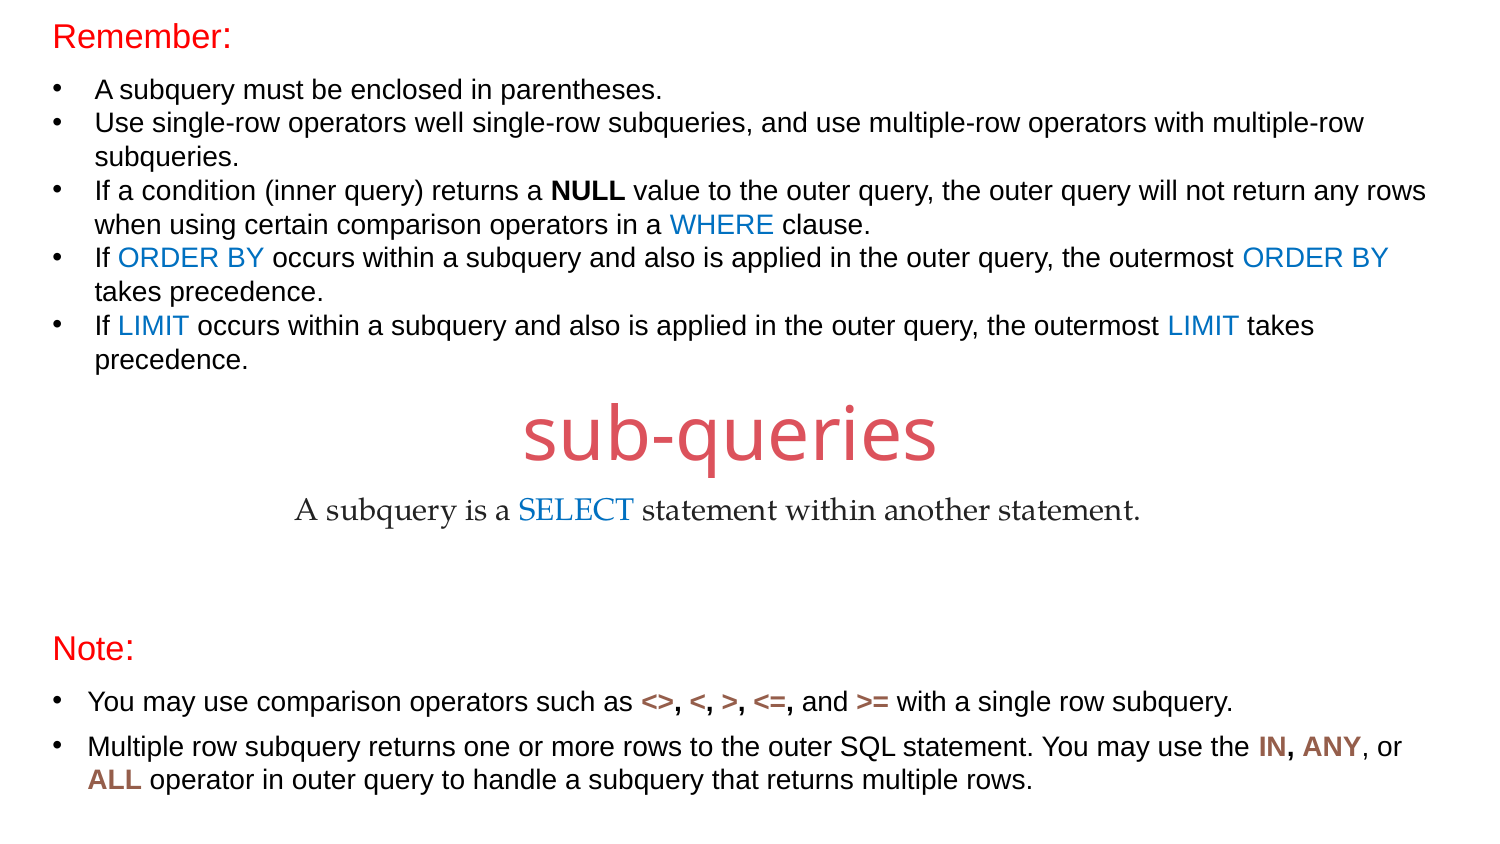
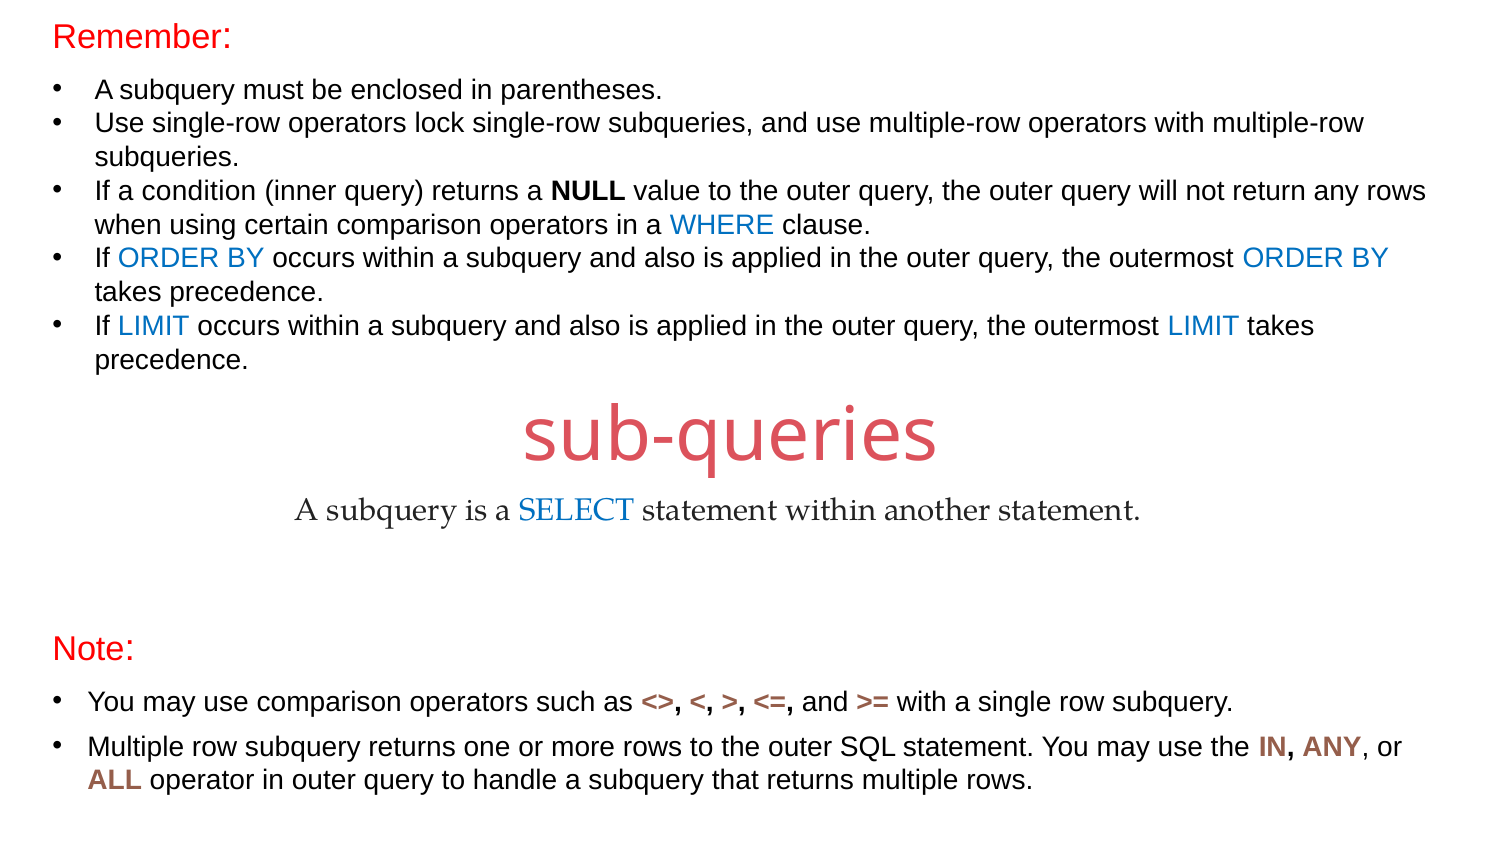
well: well -> lock (440, 124)
